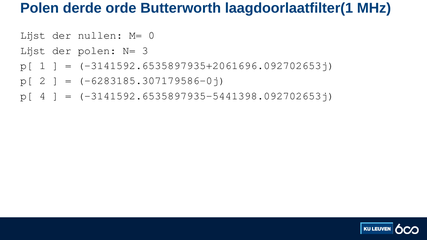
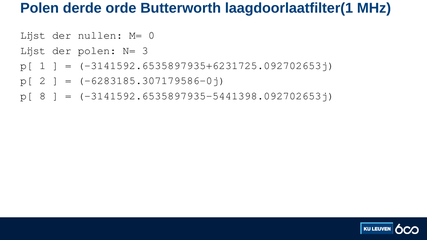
-3141592.6535897935+2061696.092702653j: -3141592.6535897935+2061696.092702653j -> -3141592.6535897935+6231725.092702653j (206, 66)
4: 4 -> 8 (43, 96)
